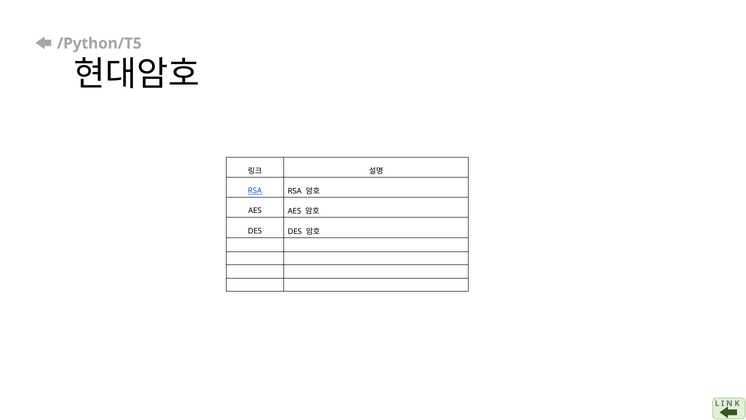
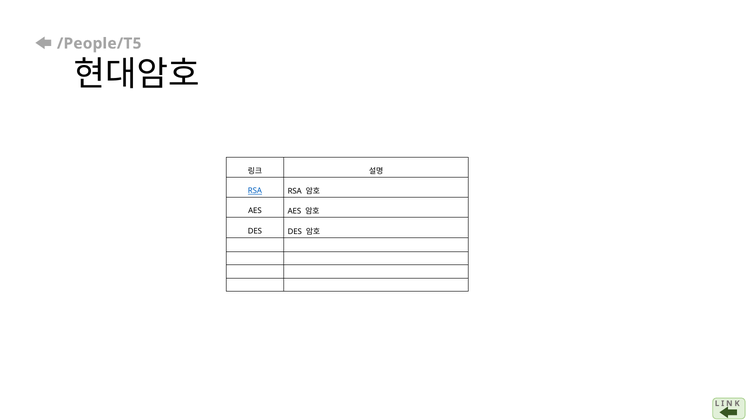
/Python/T5: /Python/T5 -> /People/T5 (99, 43)
